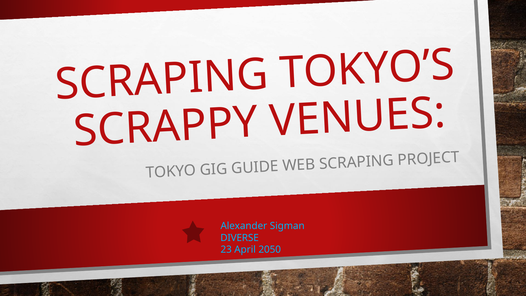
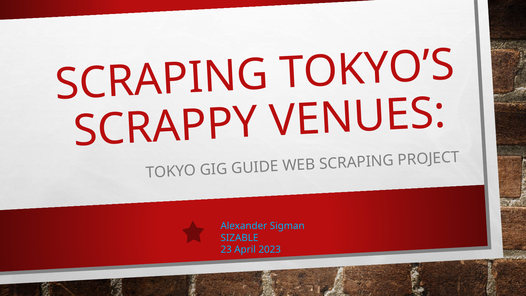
DIVERSE: DIVERSE -> SIZABLE (239, 238)
2050: 2050 -> 2023 (270, 250)
